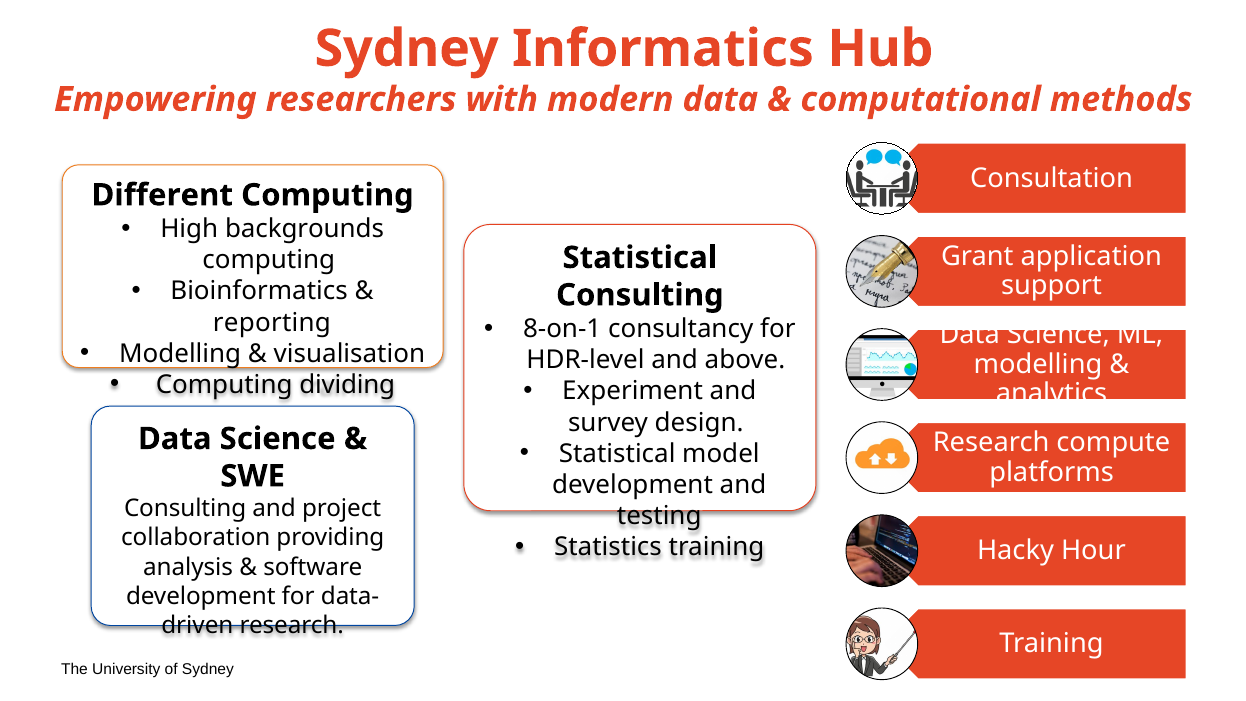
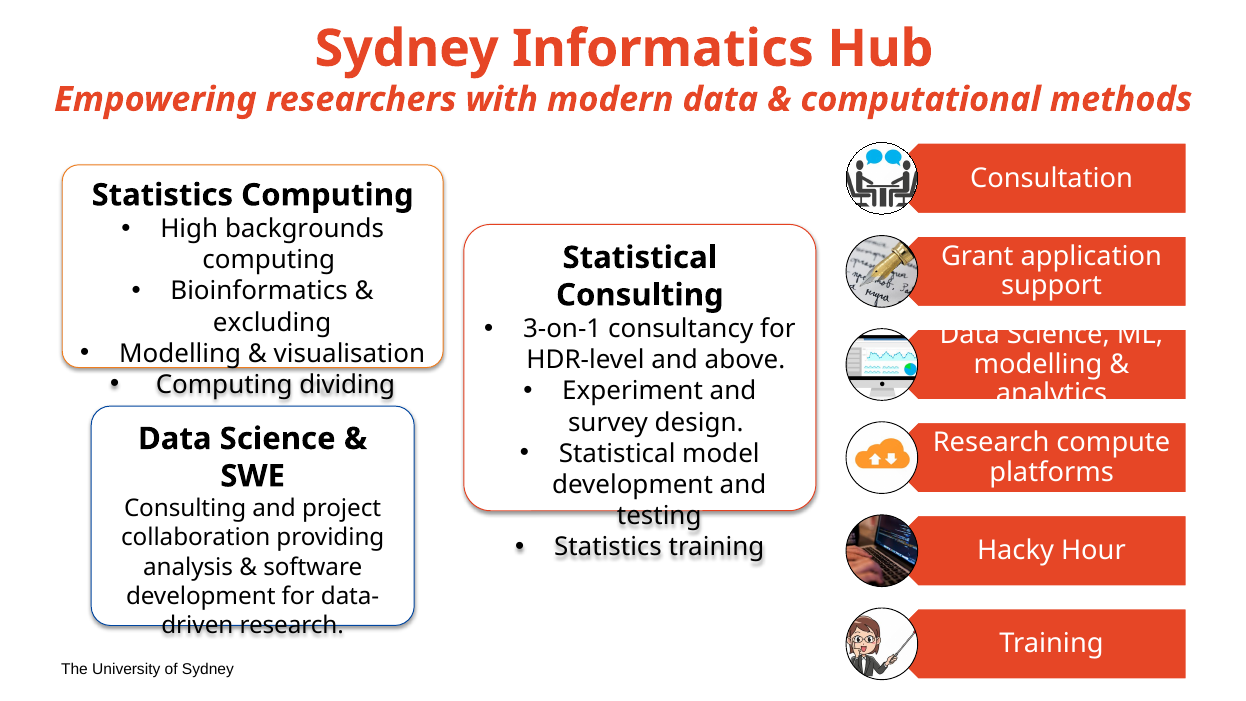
Different: Different -> Statistics (162, 195)
reporting: reporting -> excluding (272, 322)
8-on-1: 8-on-1 -> 3-on-1 (562, 329)
